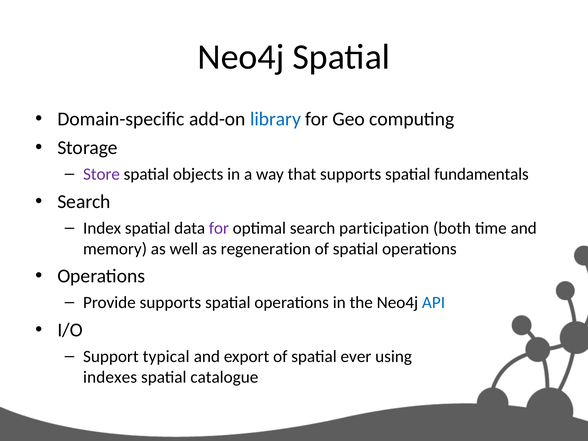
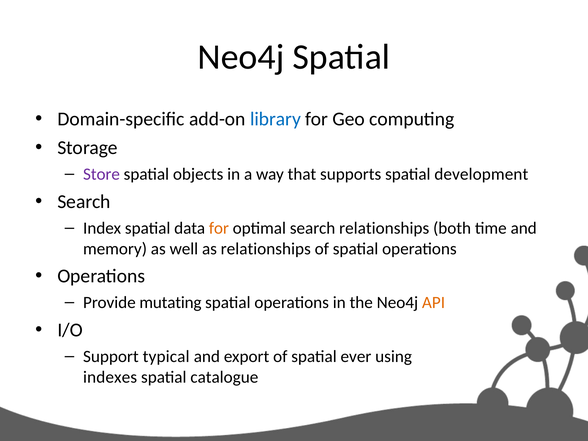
fundamentals: fundamentals -> development (481, 174)
for colour: purple -> orange (219, 228)
search participation: participation -> relationships (384, 228)
as regeneration: regeneration -> relationships (266, 249)
Provide supports: supports -> mutating (170, 303)
API colour: blue -> orange (434, 303)
